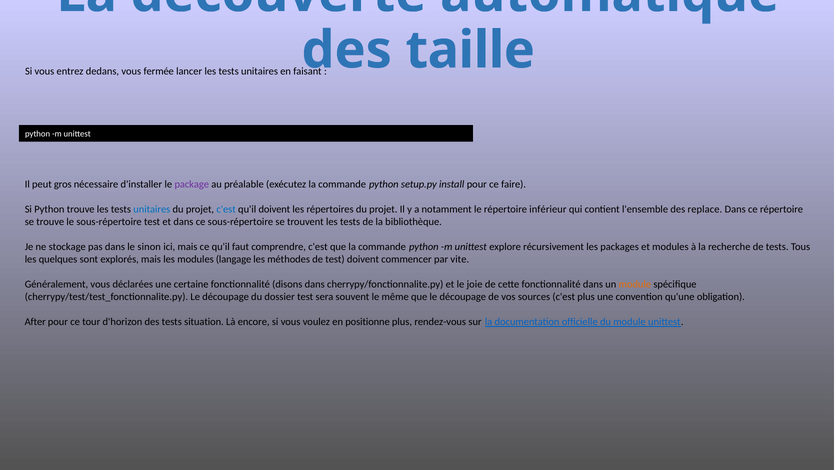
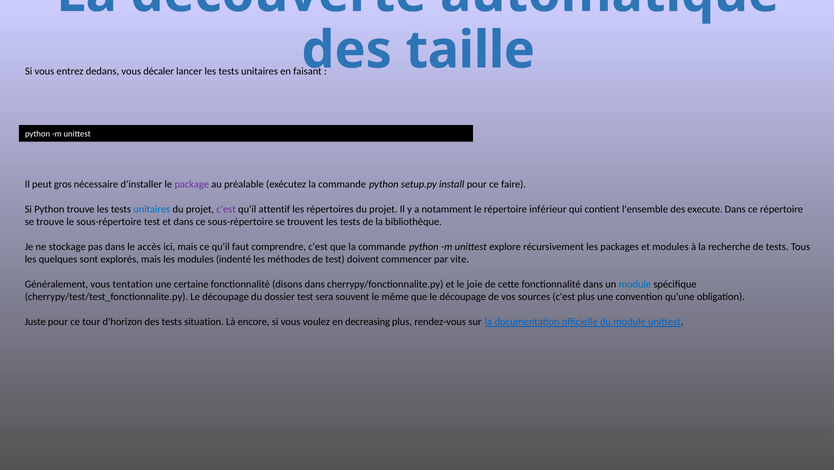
fermée: fermée -> décaler (159, 71)
c'est colour: blue -> purple (226, 209)
qu'il doivent: doivent -> attentif (274, 209)
replace: replace -> execute (705, 209)
sinon: sinon -> accès (149, 247)
langage: langage -> indenté (234, 259)
déclarées: déclarées -> tentation (133, 285)
module colour: orange -> blue (635, 285)
After: After -> Juste (35, 322)
positionne: positionne -> decreasing (368, 322)
